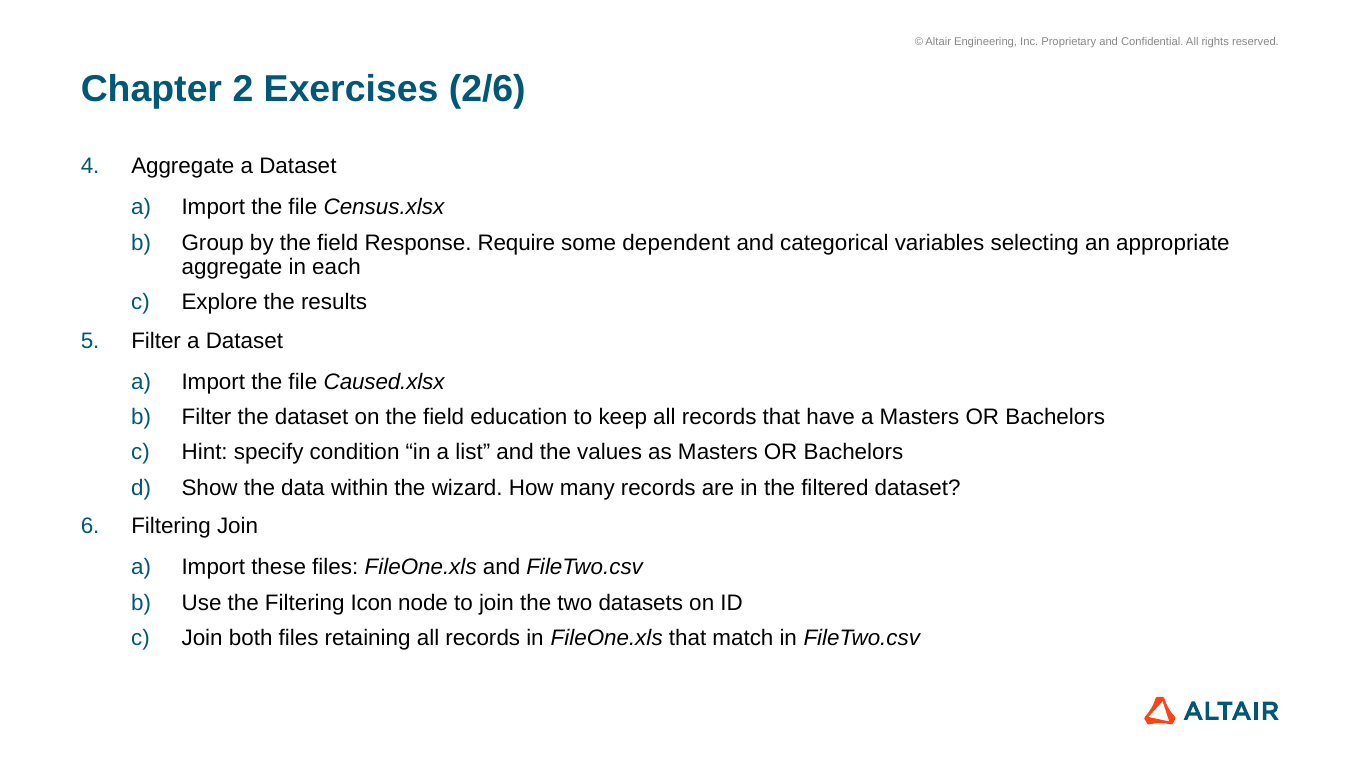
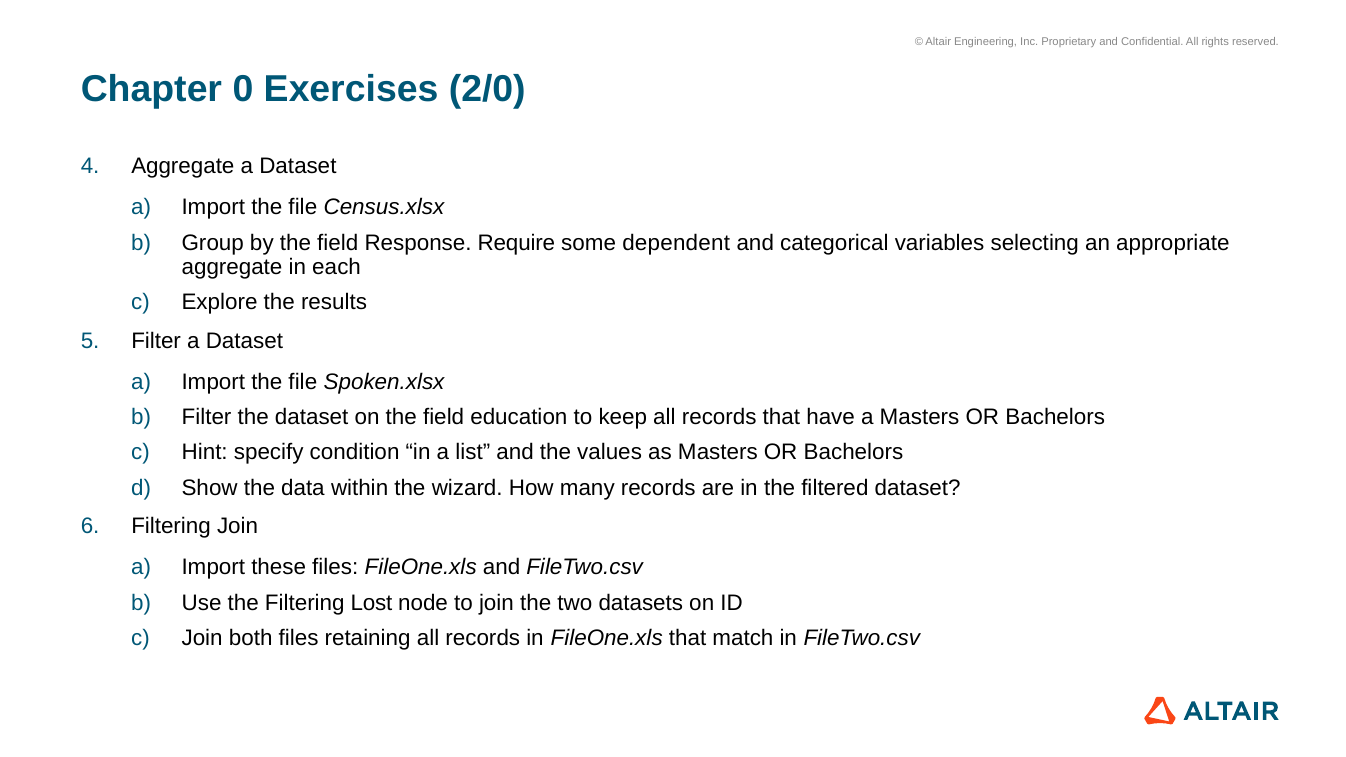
2: 2 -> 0 (243, 89)
2/6: 2/6 -> 2/0 (487, 89)
Caused.xlsx: Caused.xlsx -> Spoken.xlsx (384, 382)
Icon: Icon -> Lost (371, 603)
